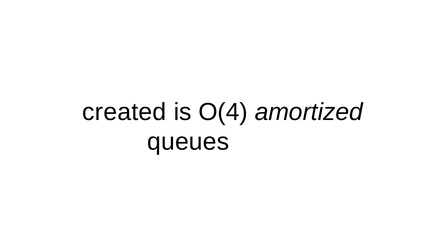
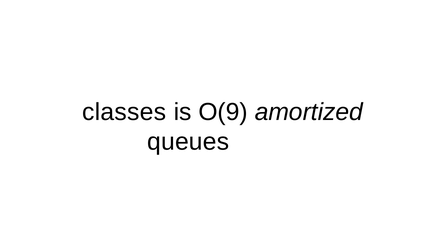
created: created -> classes (124, 112)
O(4: O(4 -> O(9 (223, 112)
